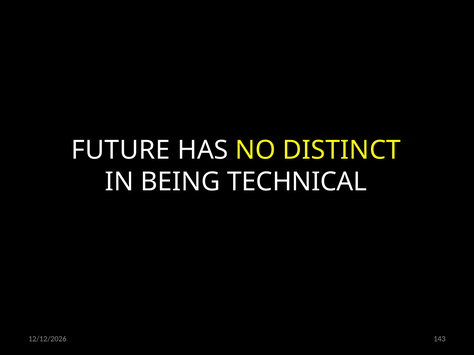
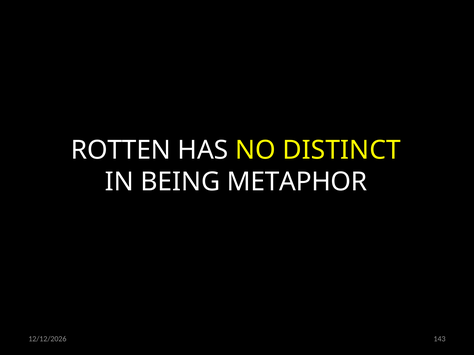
FUTURE: FUTURE -> ROTTEN (121, 150)
TECHNICAL: TECHNICAL -> METAPHOR (297, 182)
